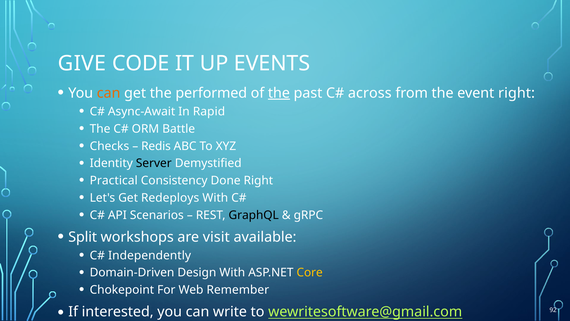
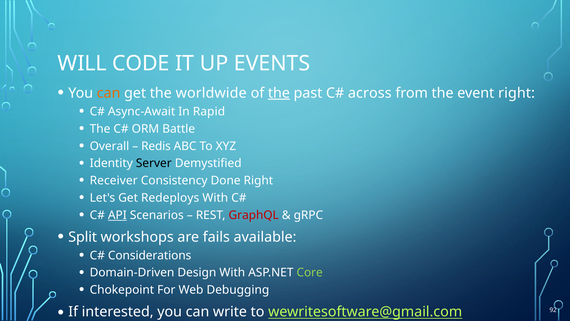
GIVE: GIVE -> WILL (82, 63)
performed: performed -> worldwide (211, 93)
Checks: Checks -> Overall (109, 146)
Practical: Practical -> Receiver (114, 180)
API underline: none -> present (117, 215)
GraphQL colour: black -> red (254, 215)
visit: visit -> fails (216, 237)
Independently: Independently -> Considerations (150, 255)
Core colour: yellow -> light green (310, 272)
Remember: Remember -> Debugging (238, 290)
